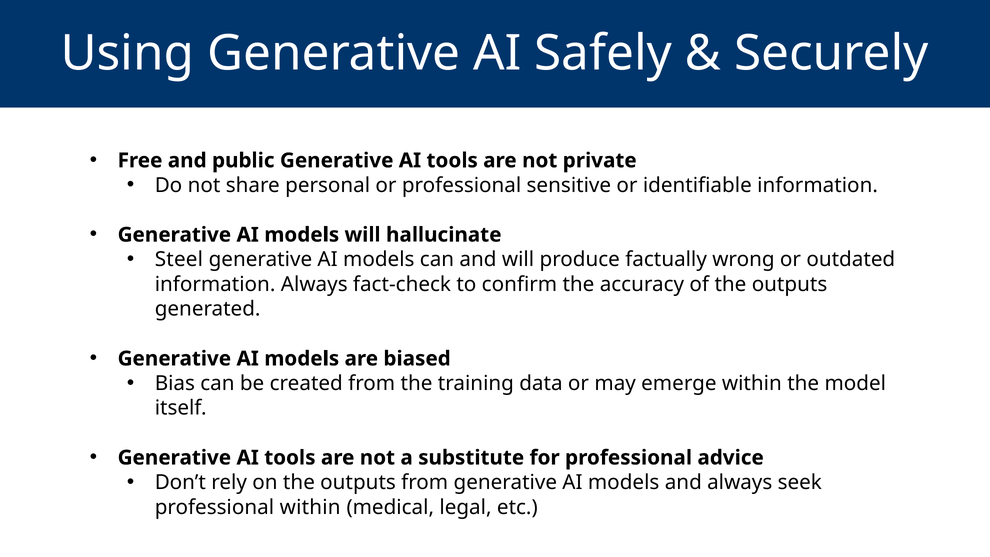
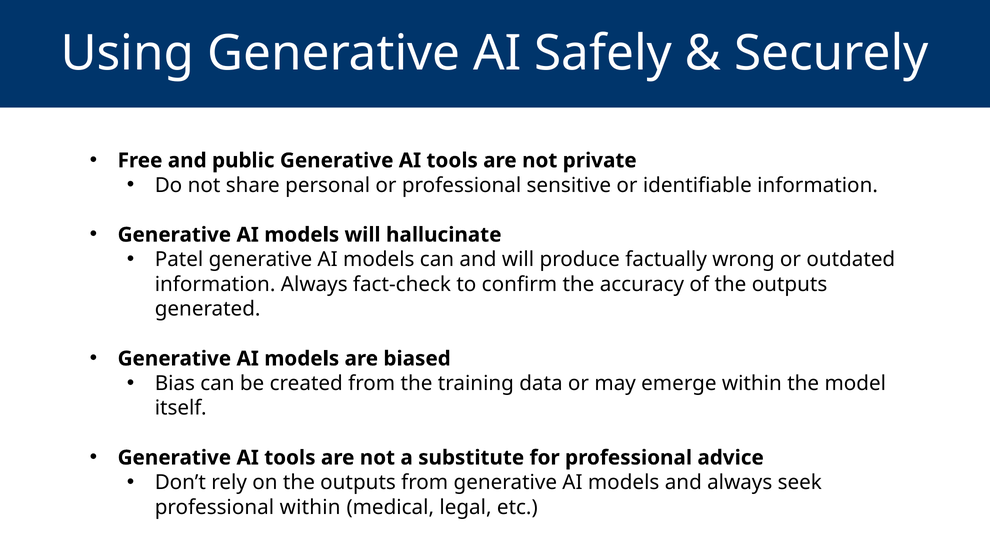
Steel: Steel -> Patel (179, 260)
